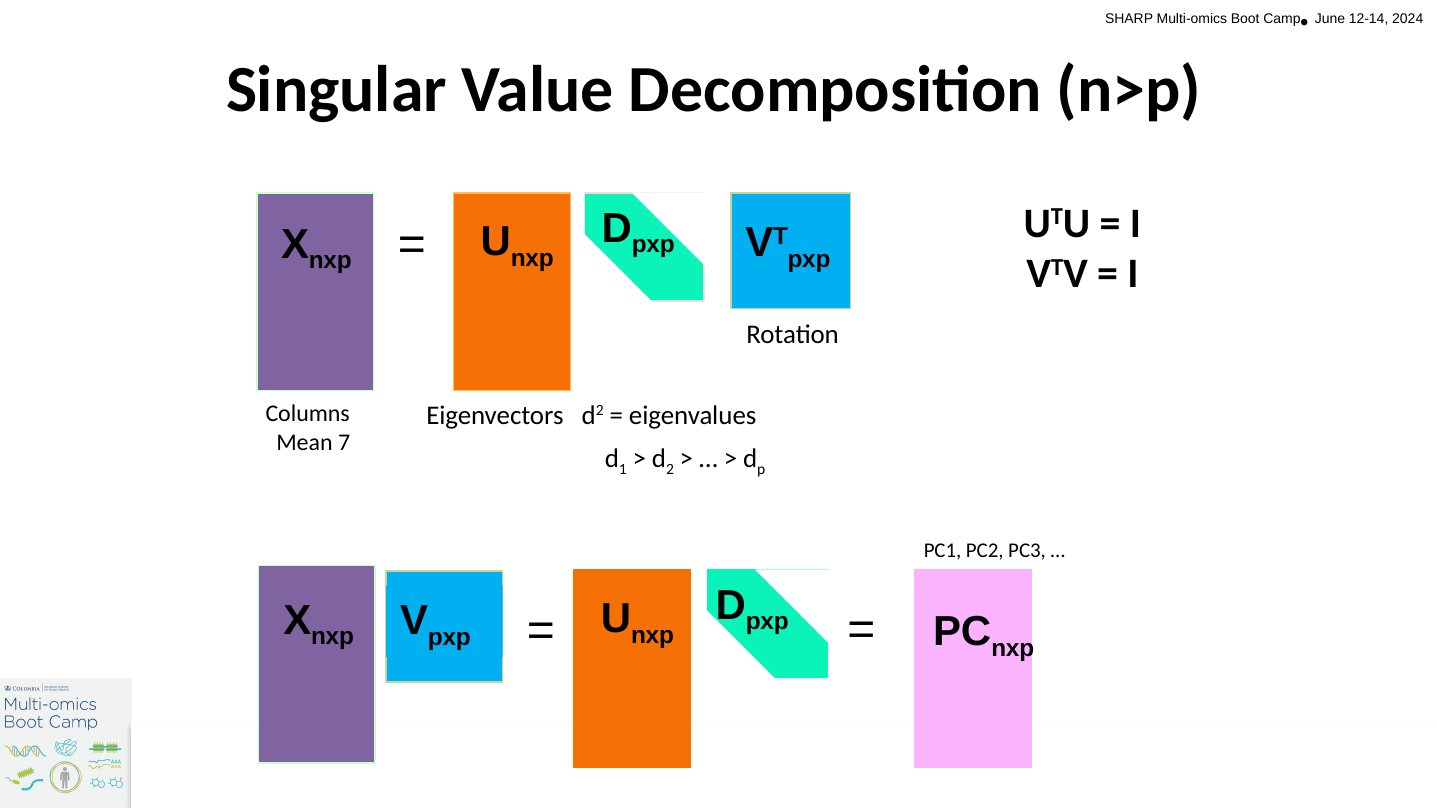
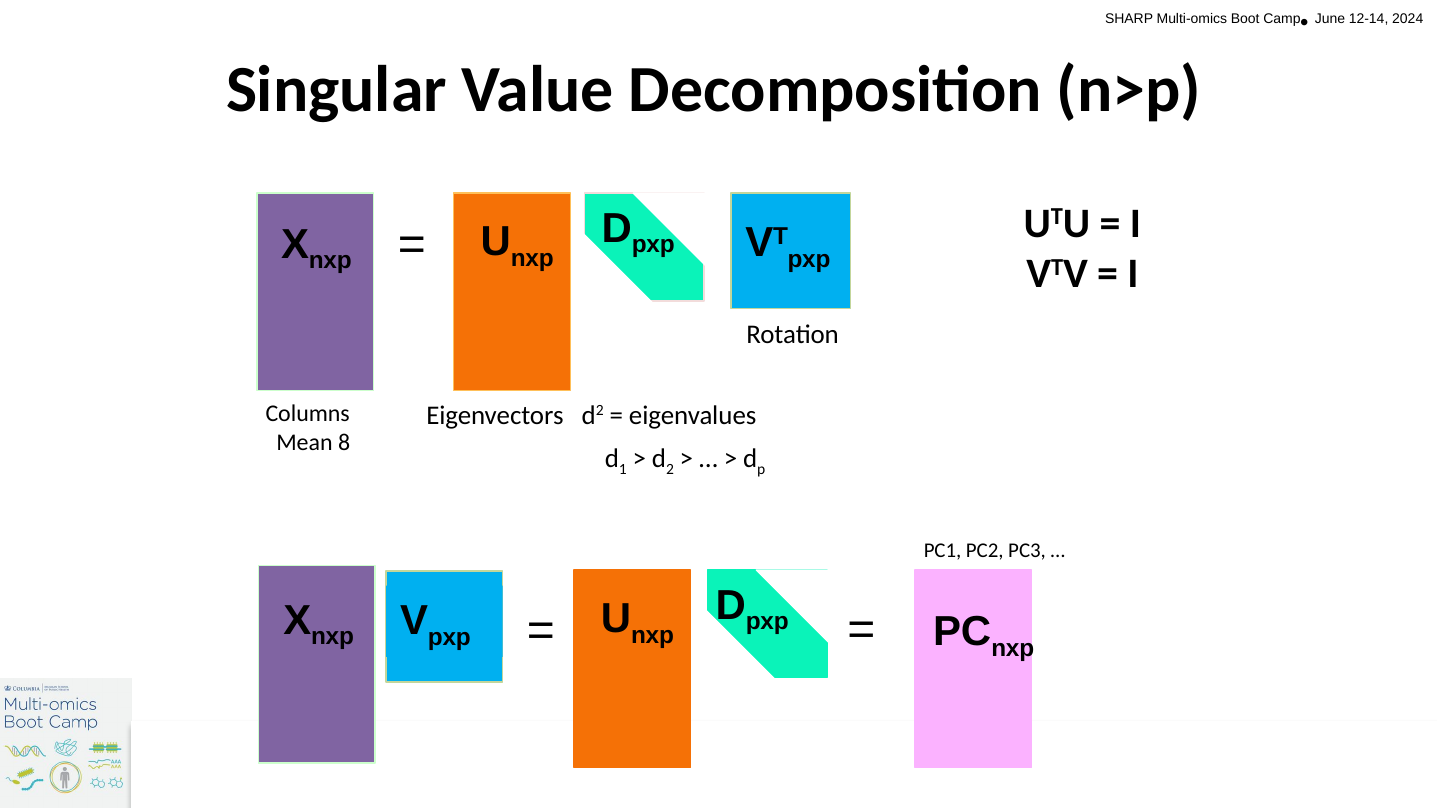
7: 7 -> 8 (344, 443)
